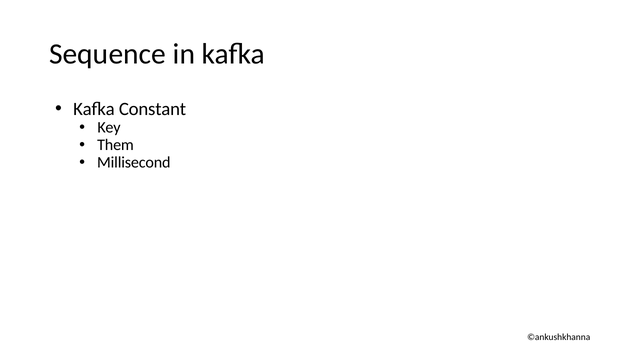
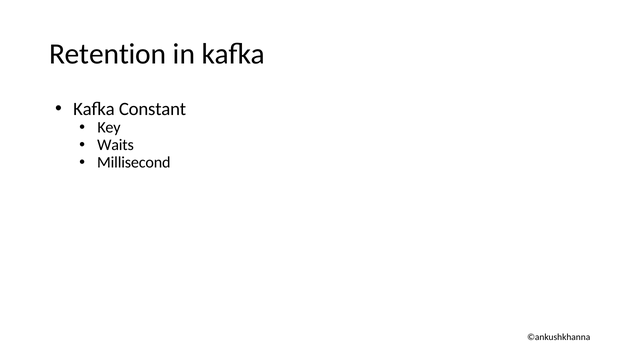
Sequence: Sequence -> Retention (108, 54)
Them: Them -> Waits (116, 145)
